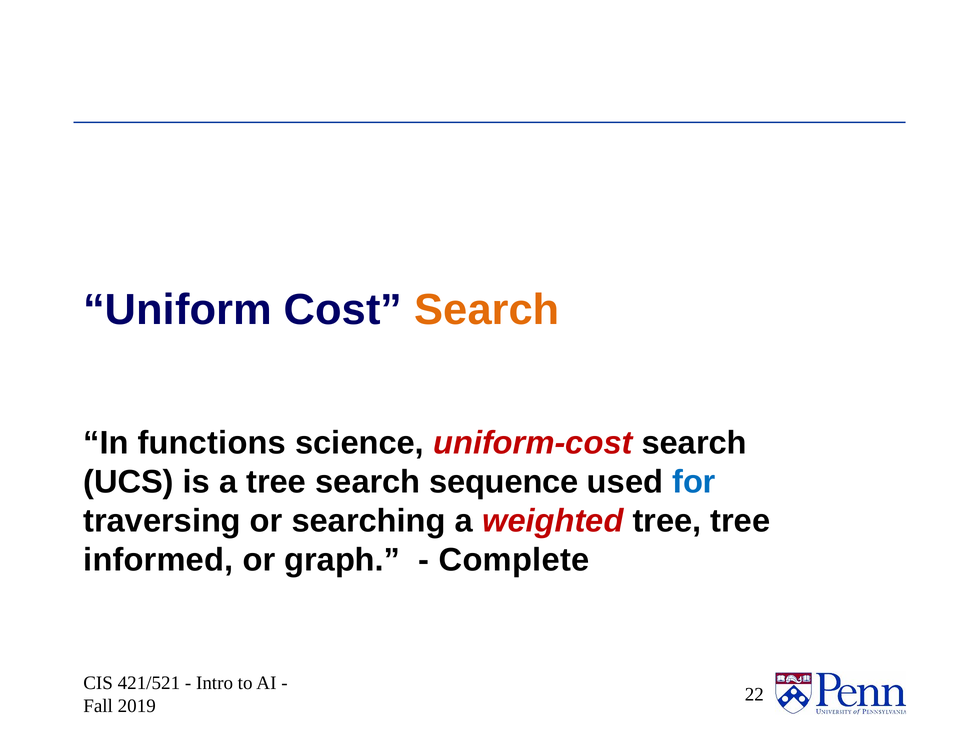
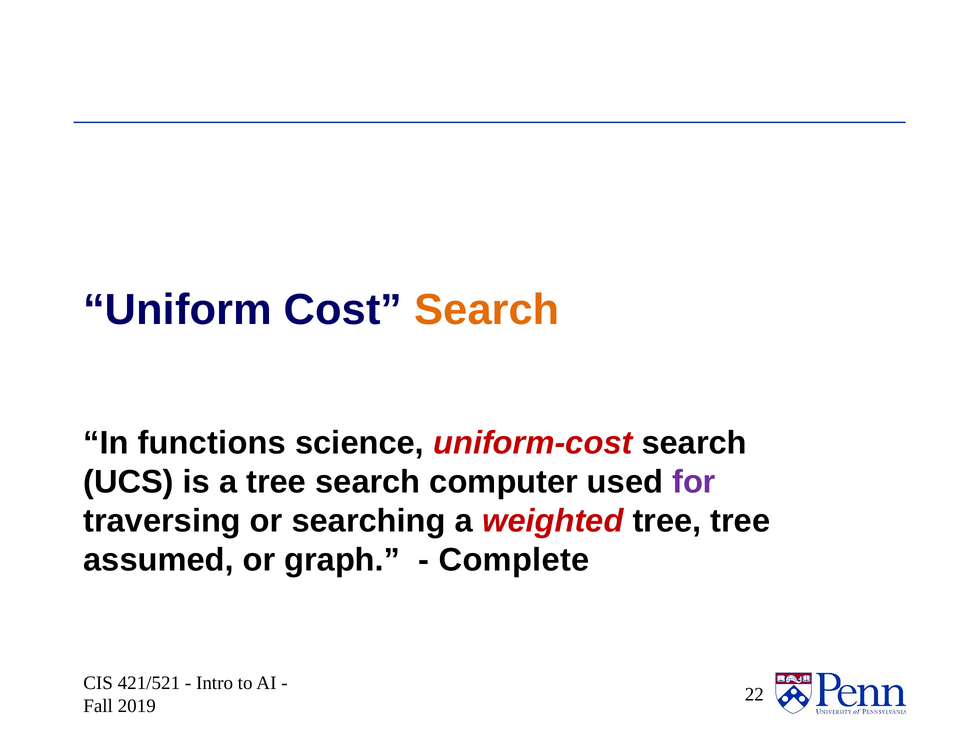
sequence: sequence -> computer (504, 482)
for colour: blue -> purple (694, 482)
informed: informed -> assumed (158, 560)
